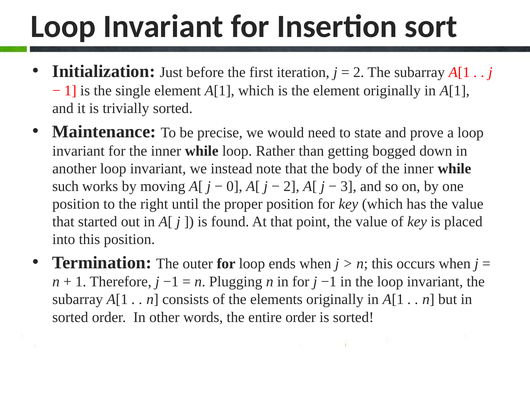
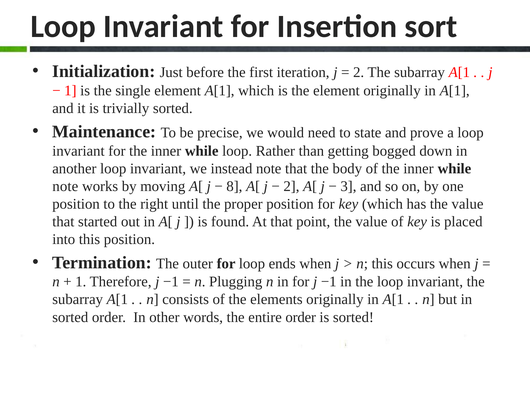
such: such -> note (65, 186)
0: 0 -> 8 (234, 186)
